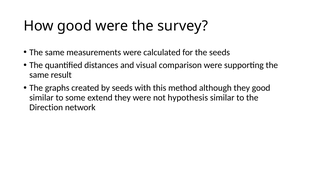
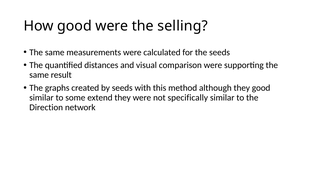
survey: survey -> selling (183, 26)
hypothesis: hypothesis -> specifically (188, 98)
